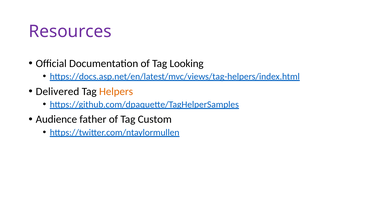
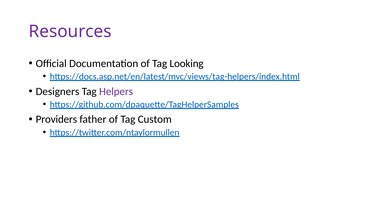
Delivered: Delivered -> Designers (58, 92)
Helpers colour: orange -> purple (116, 92)
Audience: Audience -> Providers (56, 120)
